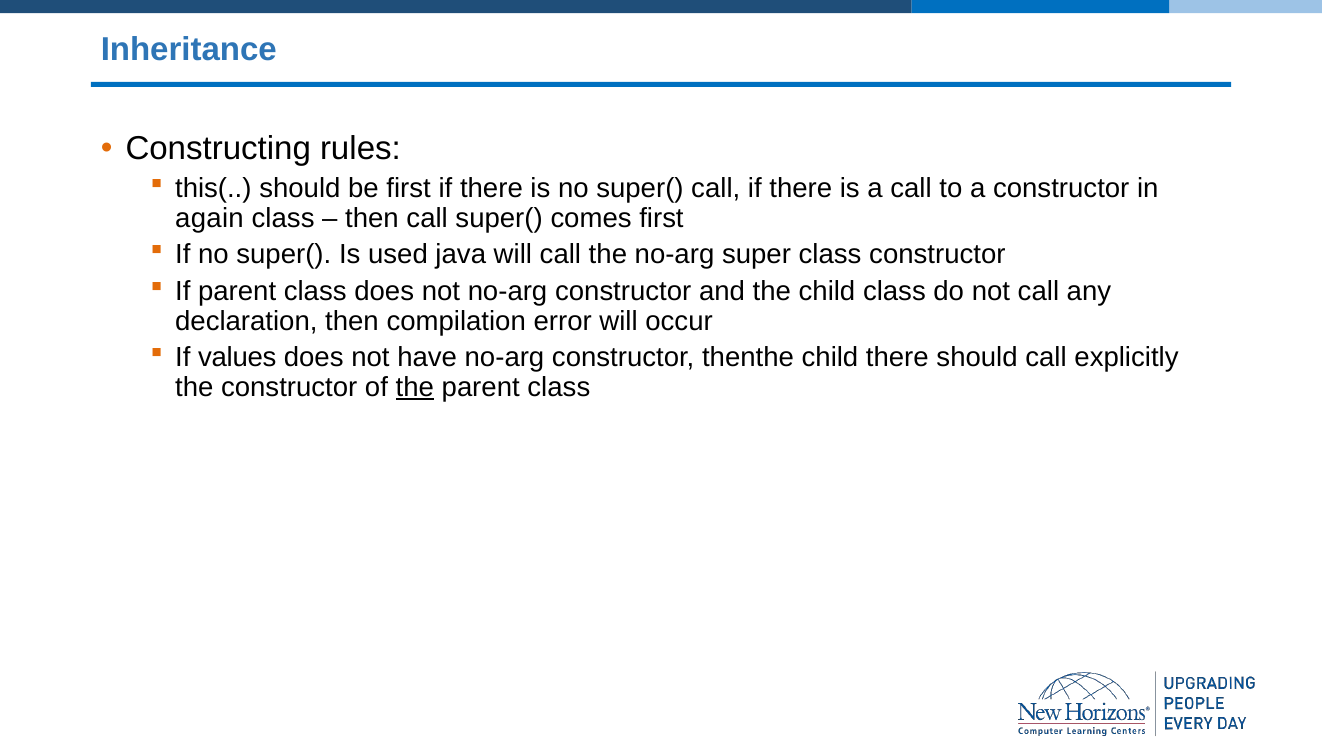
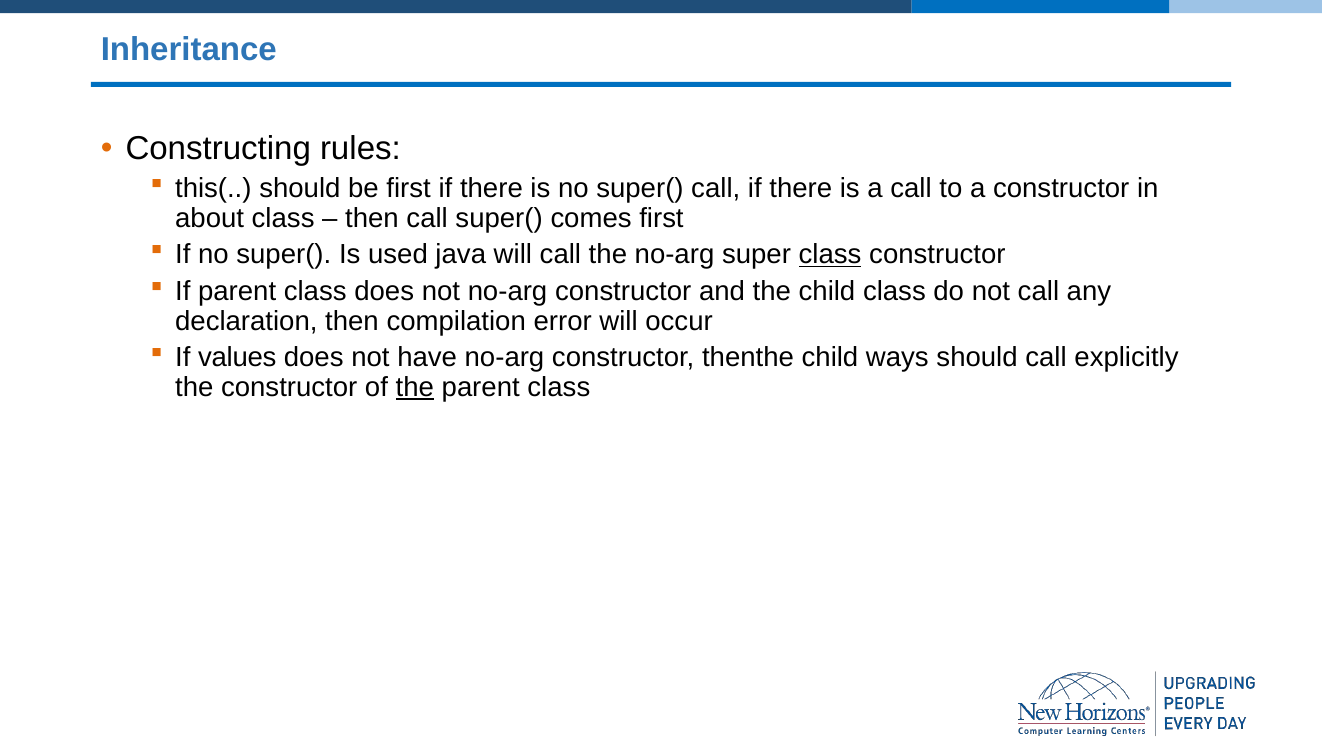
again: again -> about (210, 218)
class underline: none -> present (830, 255)
child there: there -> ways (897, 357)
